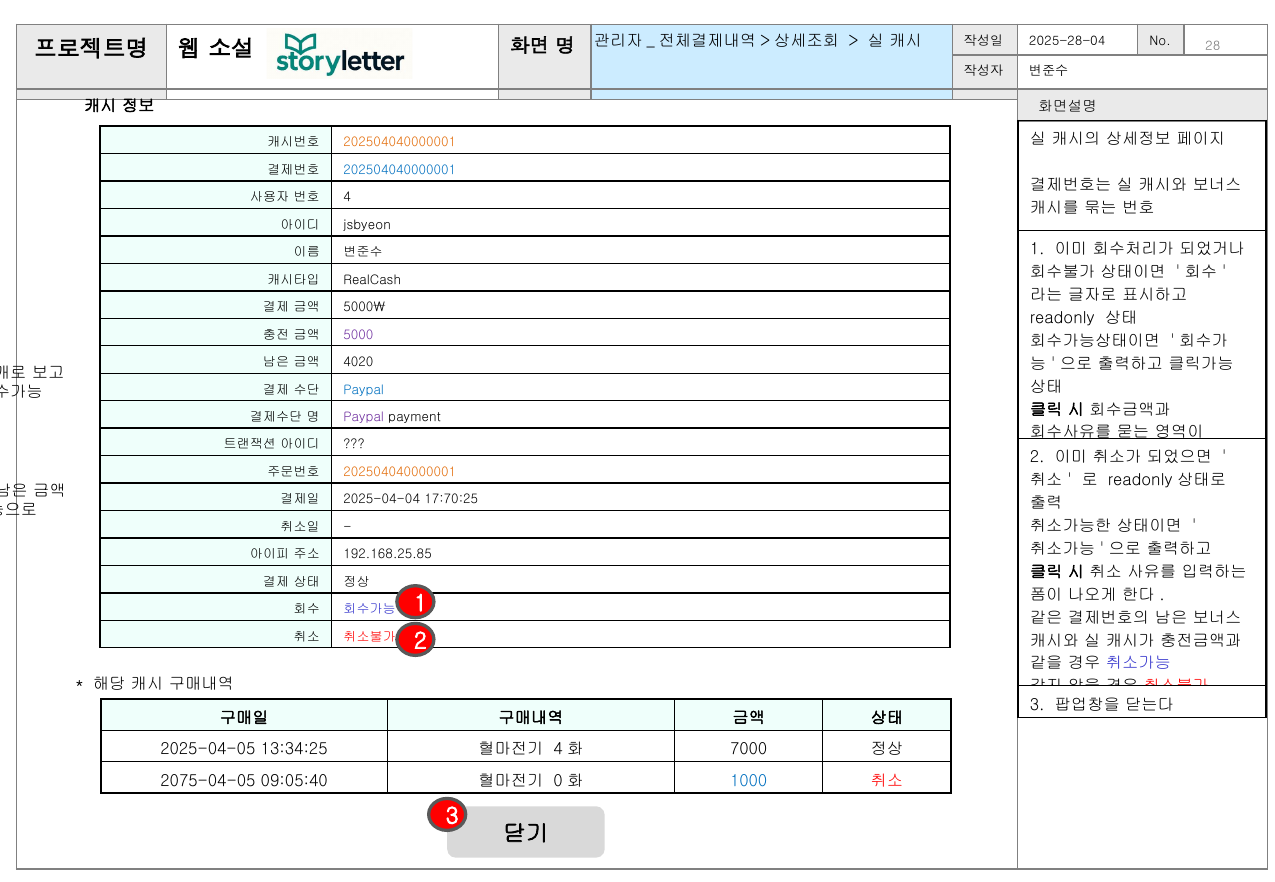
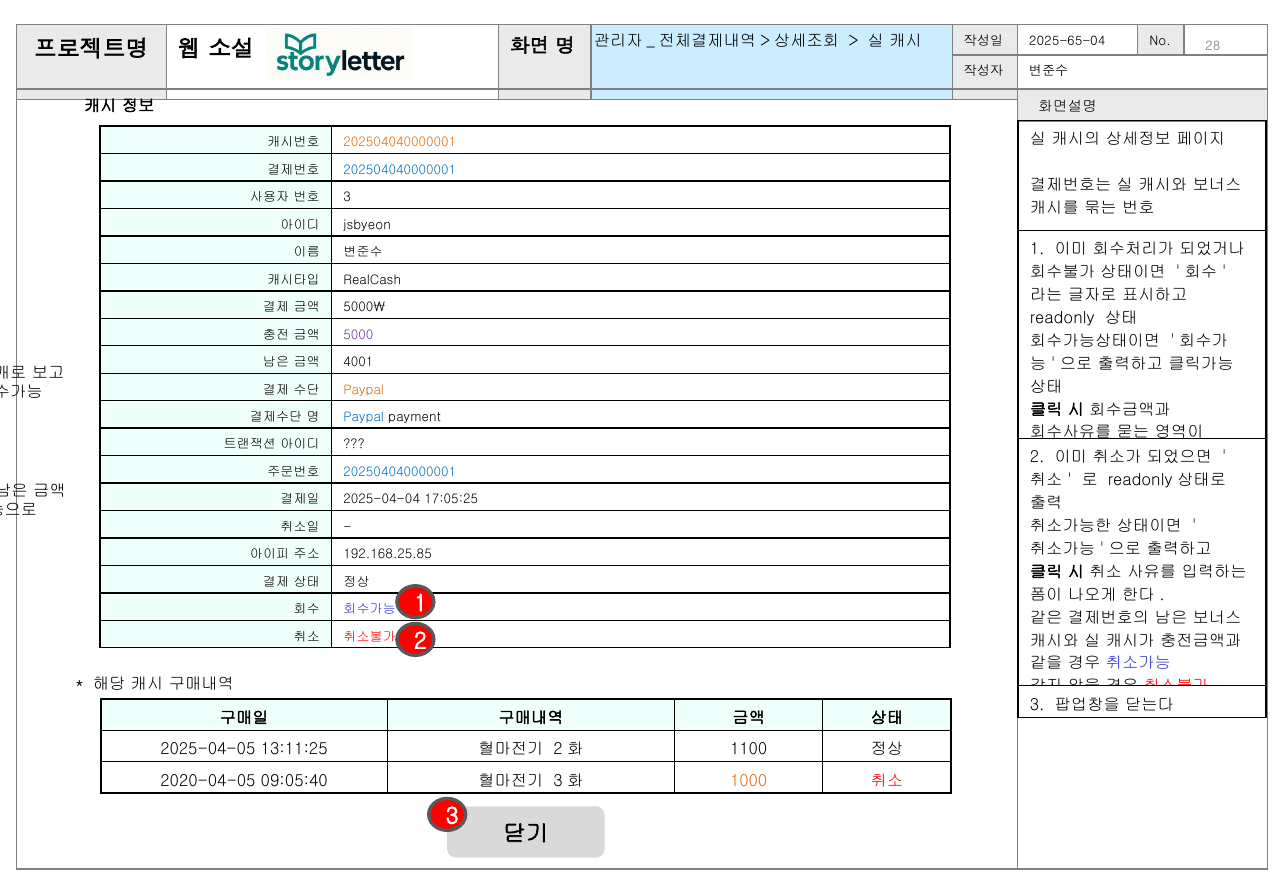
2025-28-04: 2025-28-04 -> 2025-65-04 (1067, 41)
4: 4 -> 3 (347, 198)
4020: 4020 -> 4001 (358, 363)
Paypal colour: blue -> orange (364, 390)
Paypal colour: purple -> blue (364, 417)
202504040000001 colour: orange -> blue (400, 472)
17:70:25: 17:70:25 -> 17:05:25 (451, 500)
13:34:25: 13:34:25 -> 13:11:25 (294, 750)
4: 4 -> 2 (558, 750)
7000: 7000 -> 1100 (749, 750)
2075-04-05: 2075-04-05 -> 2020-04-05 (208, 781)
0: 0 -> 3 (558, 781)
1000 colour: blue -> orange (749, 781)
